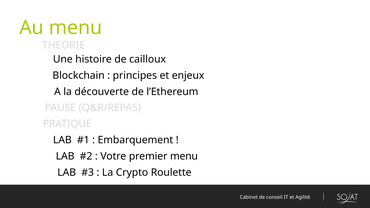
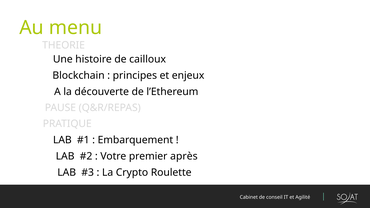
premier menu: menu -> après (184, 156)
